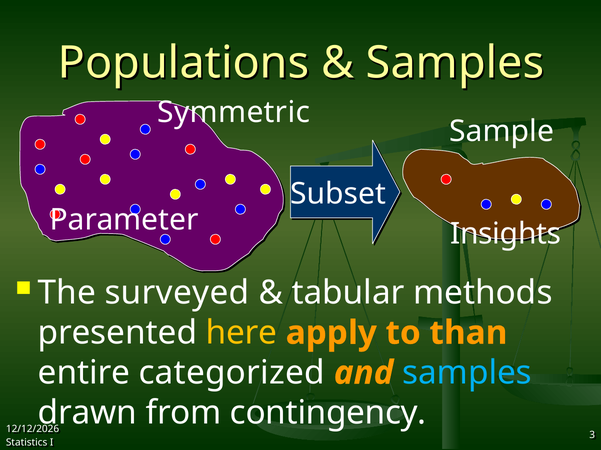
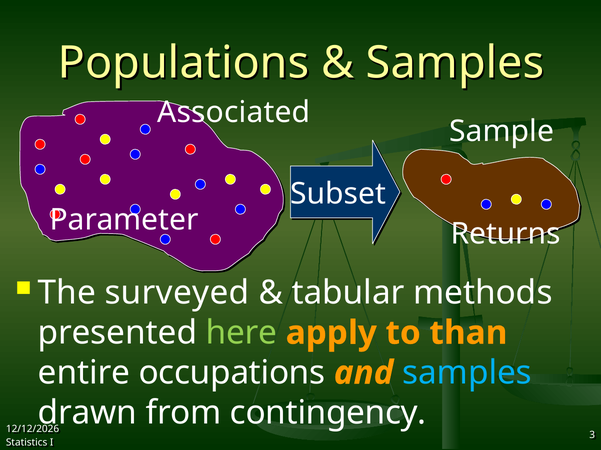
Symmetric: Symmetric -> Associated (234, 112)
Insights: Insights -> Returns (506, 234)
here colour: yellow -> light green (242, 333)
categorized: categorized -> occupations (232, 373)
